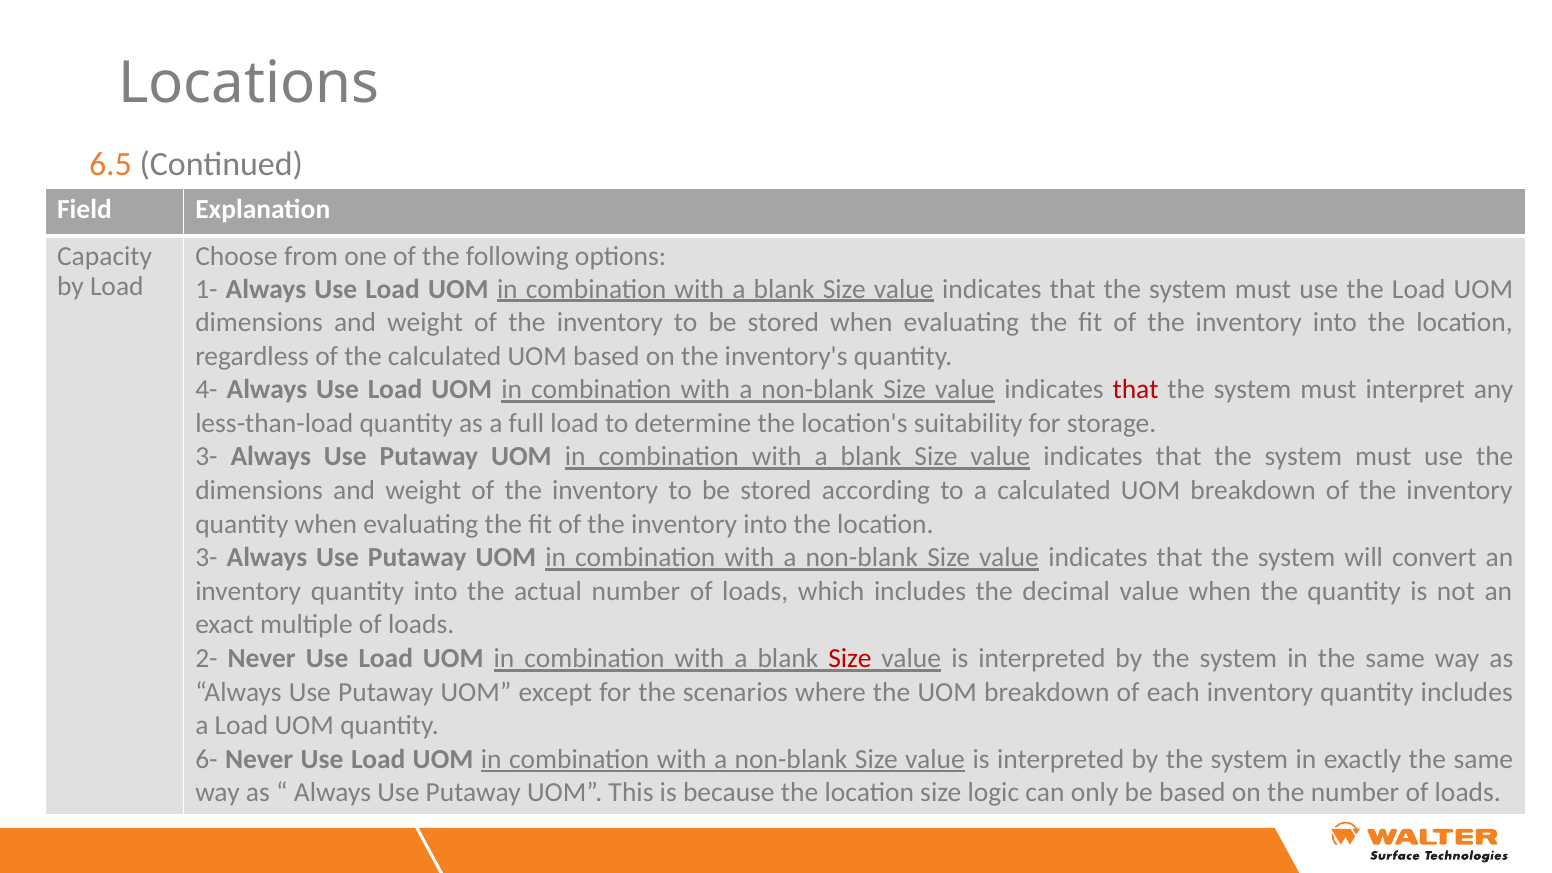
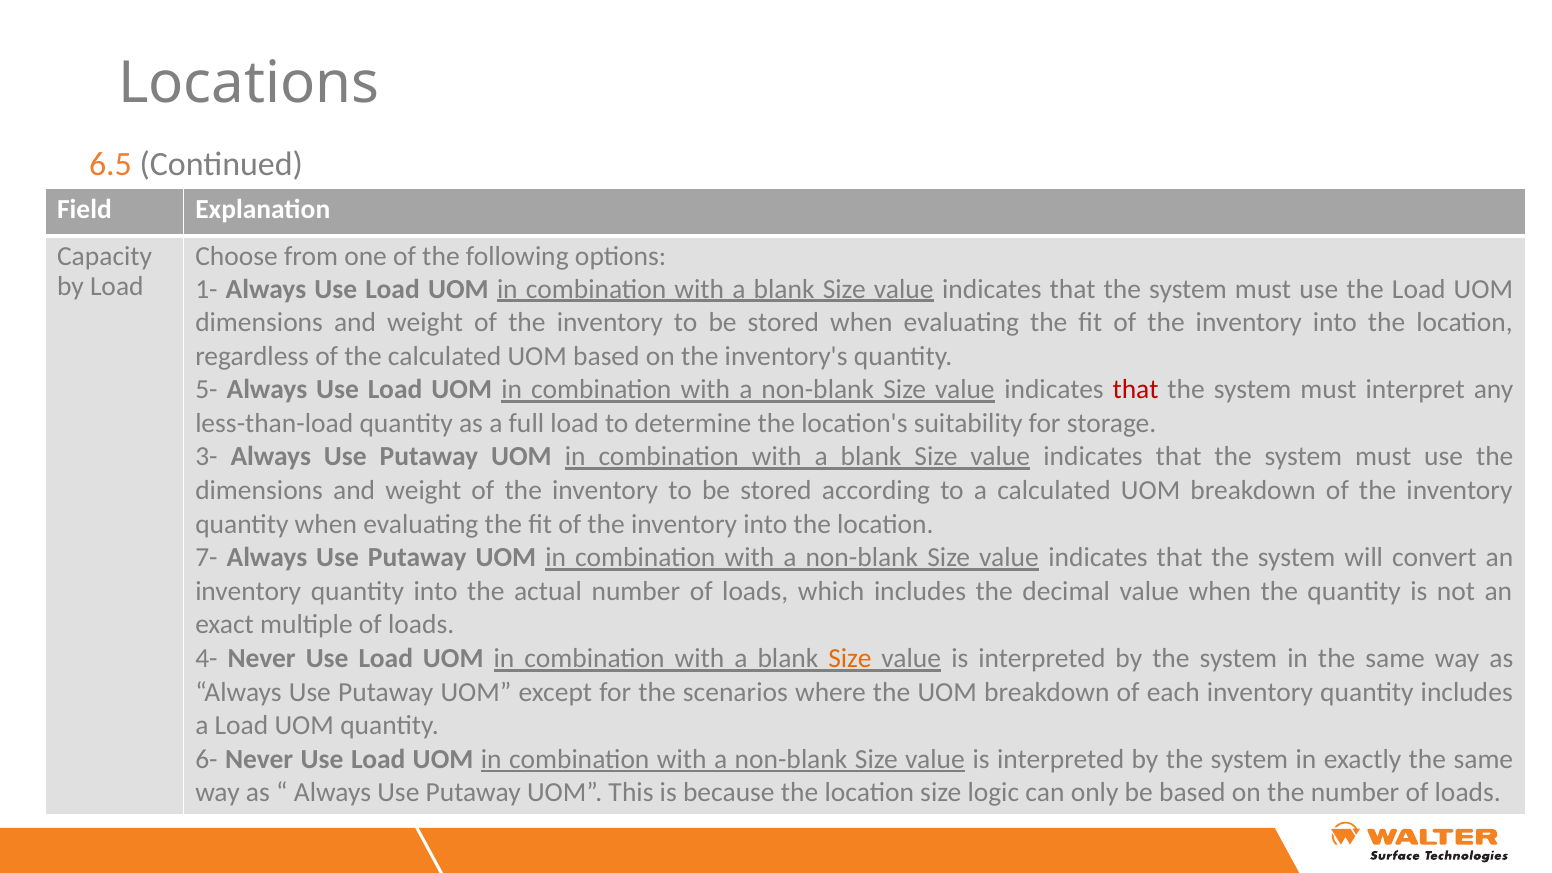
4-: 4- -> 5- (206, 390)
3-: 3- -> 7- (206, 558)
2-: 2- -> 4- (206, 658)
Size colour: red -> orange (850, 658)
